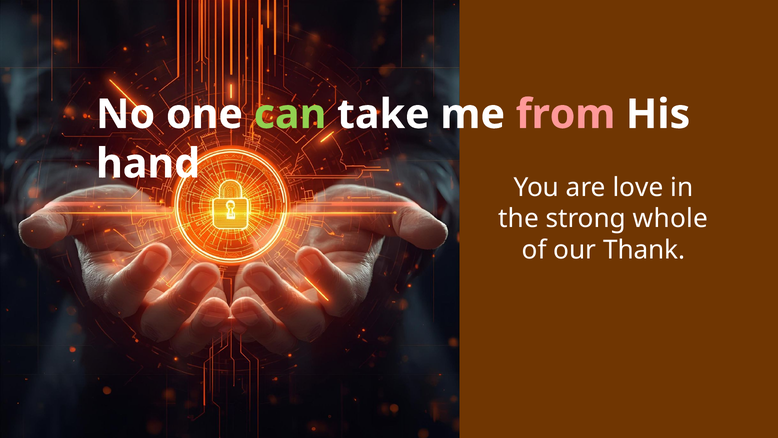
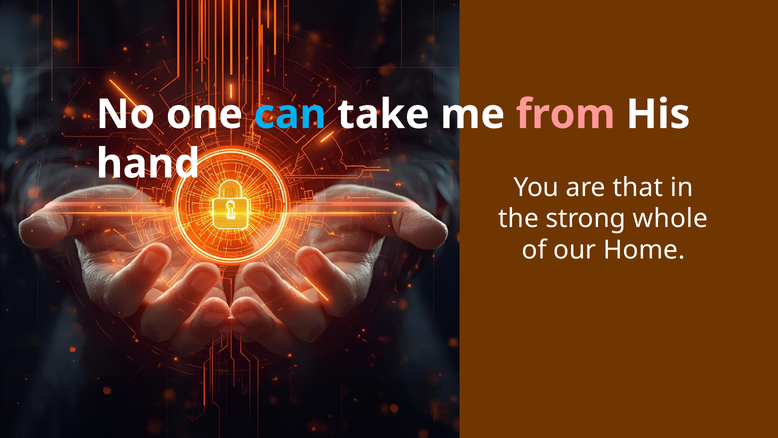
can colour: light green -> light blue (290, 114)
love: love -> that (638, 187)
Thank: Thank -> Home (644, 250)
